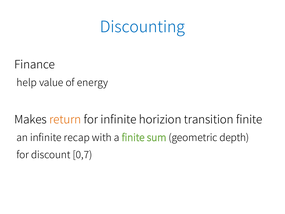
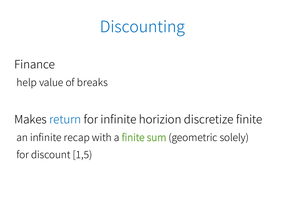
energy: energy -> breaks (92, 83)
return colour: orange -> blue (65, 120)
transition: transition -> discretize (209, 120)
depth: depth -> solely (234, 138)
0,7: 0,7 -> 1,5 (82, 155)
